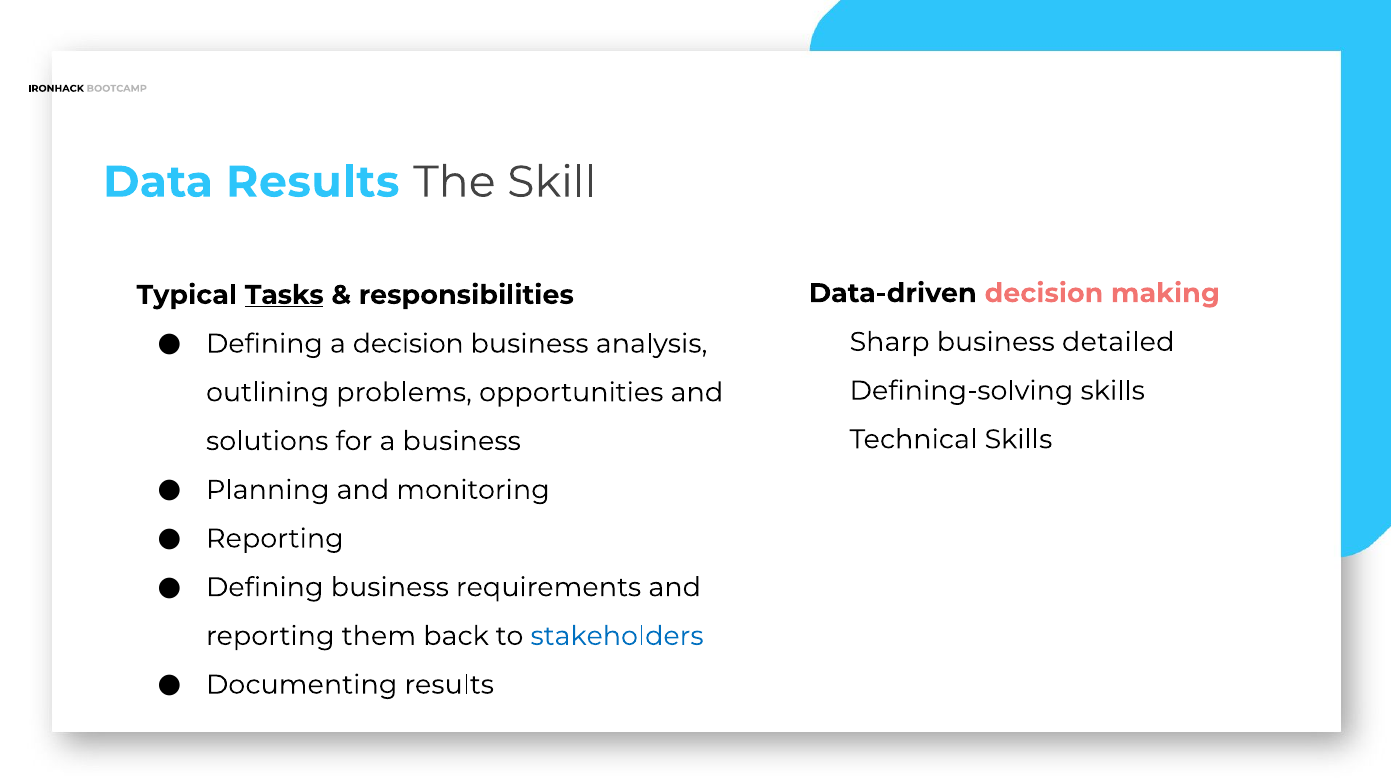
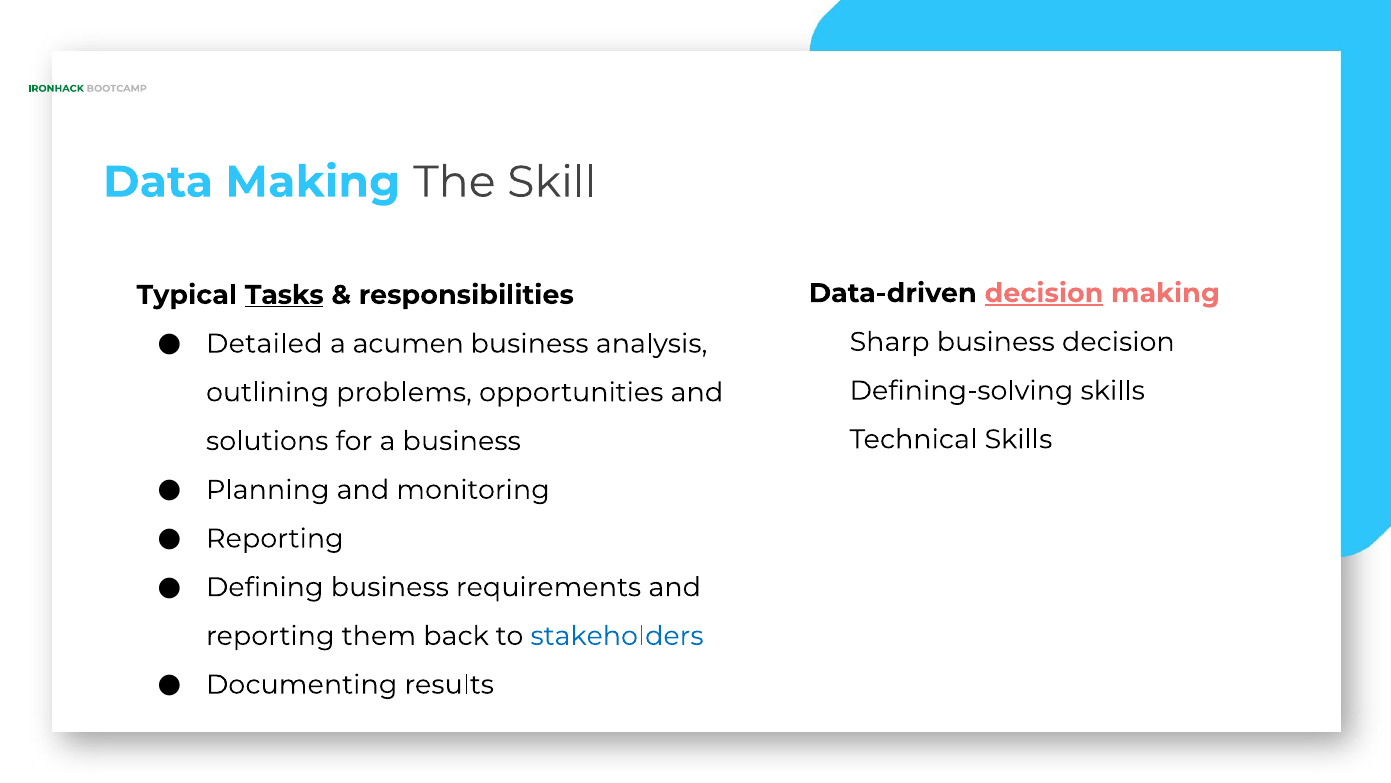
IRONHACK colour: black -> green (56, 88)
Data Results: Results -> Making (313, 182)
decision underline: none -> present (1044, 293)
business detailed: detailed -> decision (1118, 342)
Defining: Defining -> Detailed (264, 343)
a decision: decision -> acumen (408, 343)
